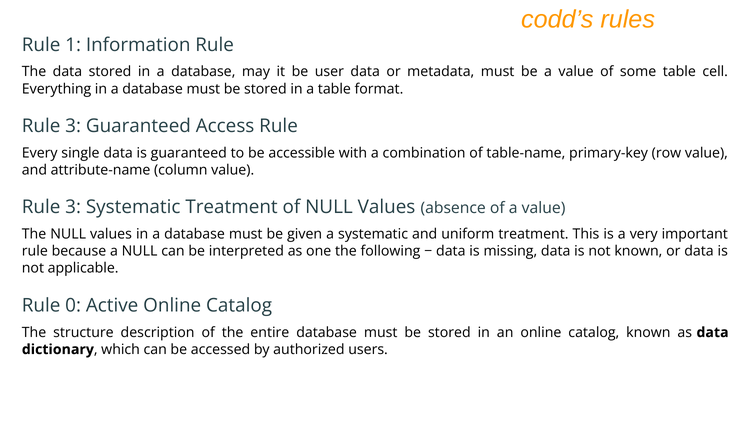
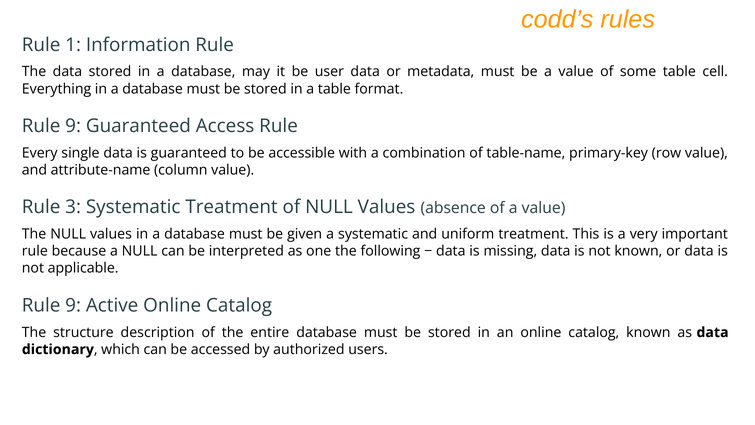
3: 3 -> 9 (73, 126)
0: 0 -> 9 (73, 305)
